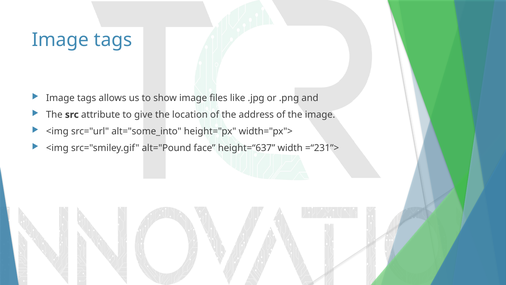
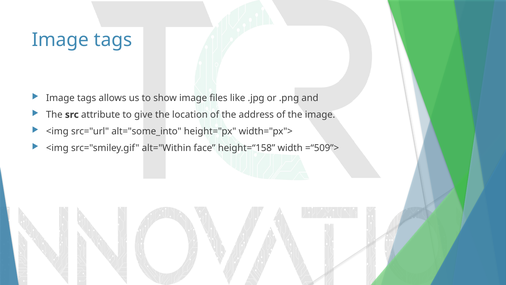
alt="Pound: alt="Pound -> alt="Within (166, 148)
height=“637: height=“637 -> height=“158 (247, 148)
=“231”>: =“231”> -> =“509”> (322, 148)
